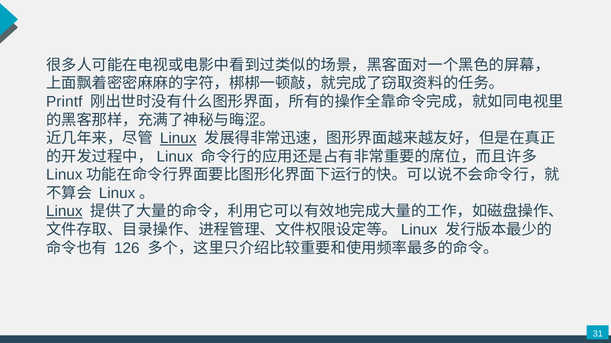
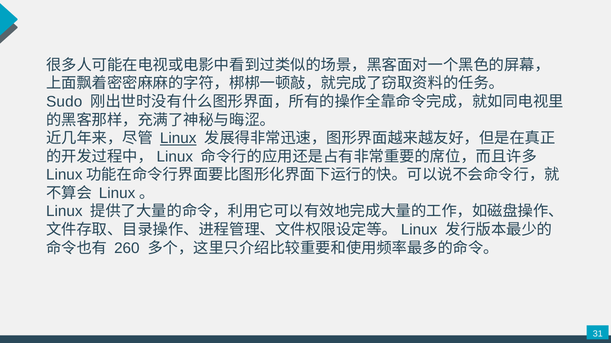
Printf: Printf -> Sudo (64, 102)
Linux underline: present -> none (64, 212)
126: 126 -> 260 (127, 248)
